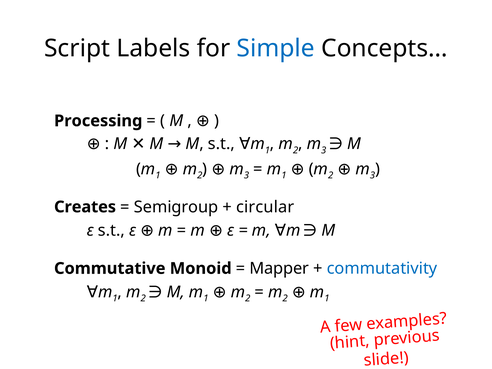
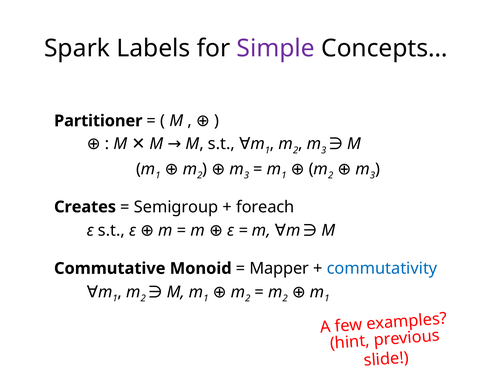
Script: Script -> Spark (77, 48)
Simple colour: blue -> purple (276, 48)
Processing: Processing -> Partitioner (98, 121)
circular: circular -> foreach (265, 207)
